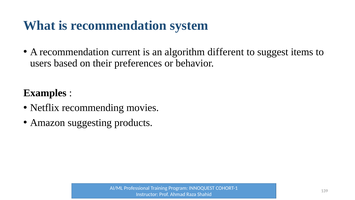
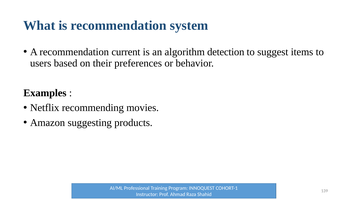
different: different -> detection (226, 52)
